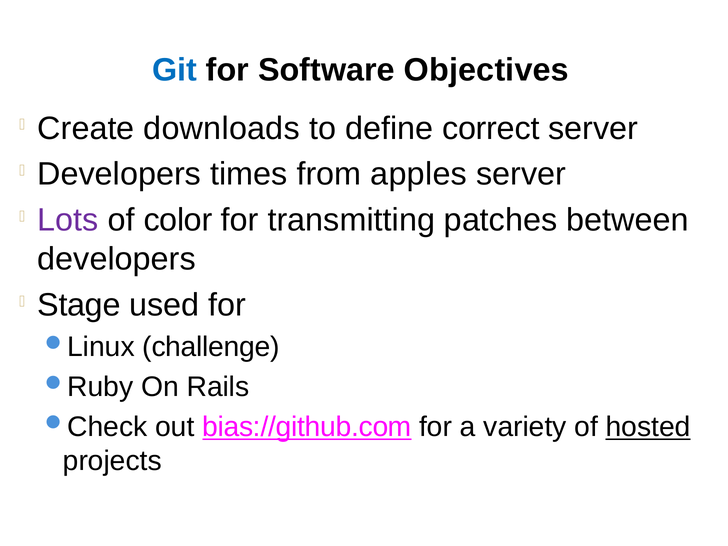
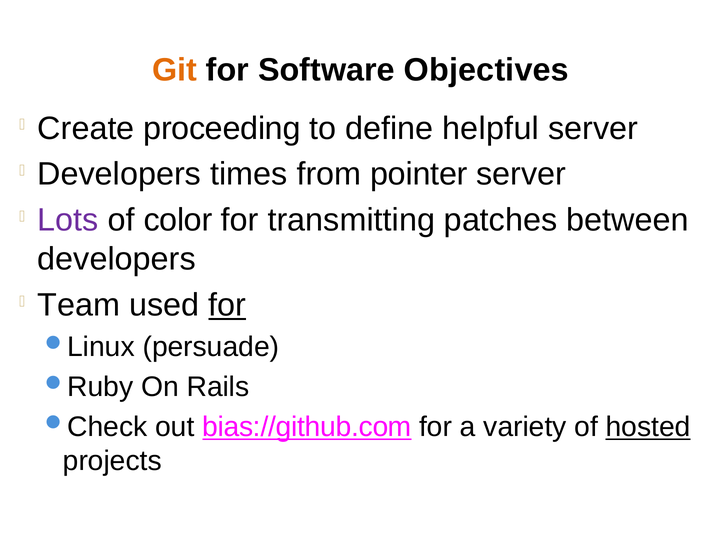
Git colour: blue -> orange (175, 70)
downloads: downloads -> proceeding (222, 128)
correct: correct -> helpful (491, 128)
apples: apples -> pointer (419, 174)
Stage: Stage -> Team (79, 305)
for underline: none -> present (227, 305)
challenge: challenge -> persuade (211, 347)
